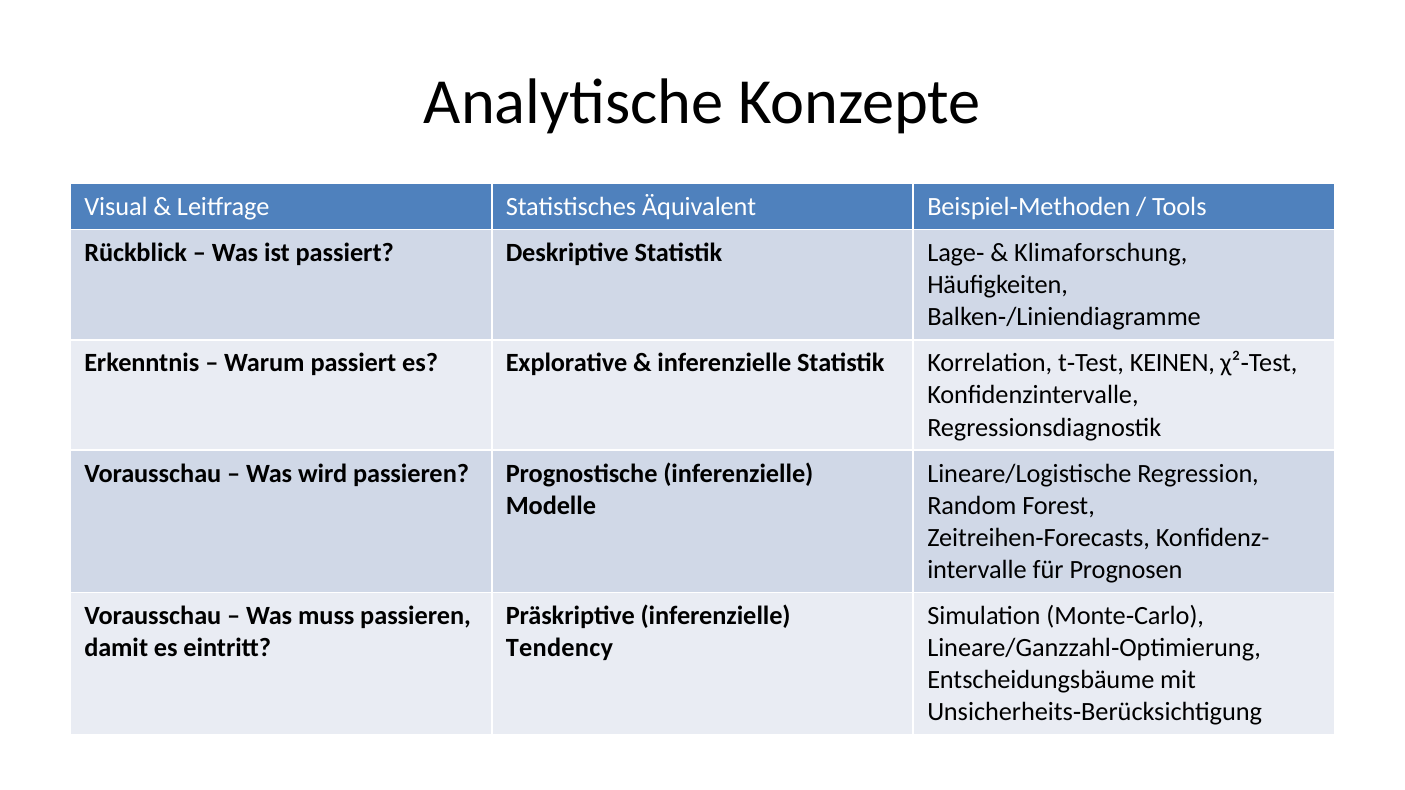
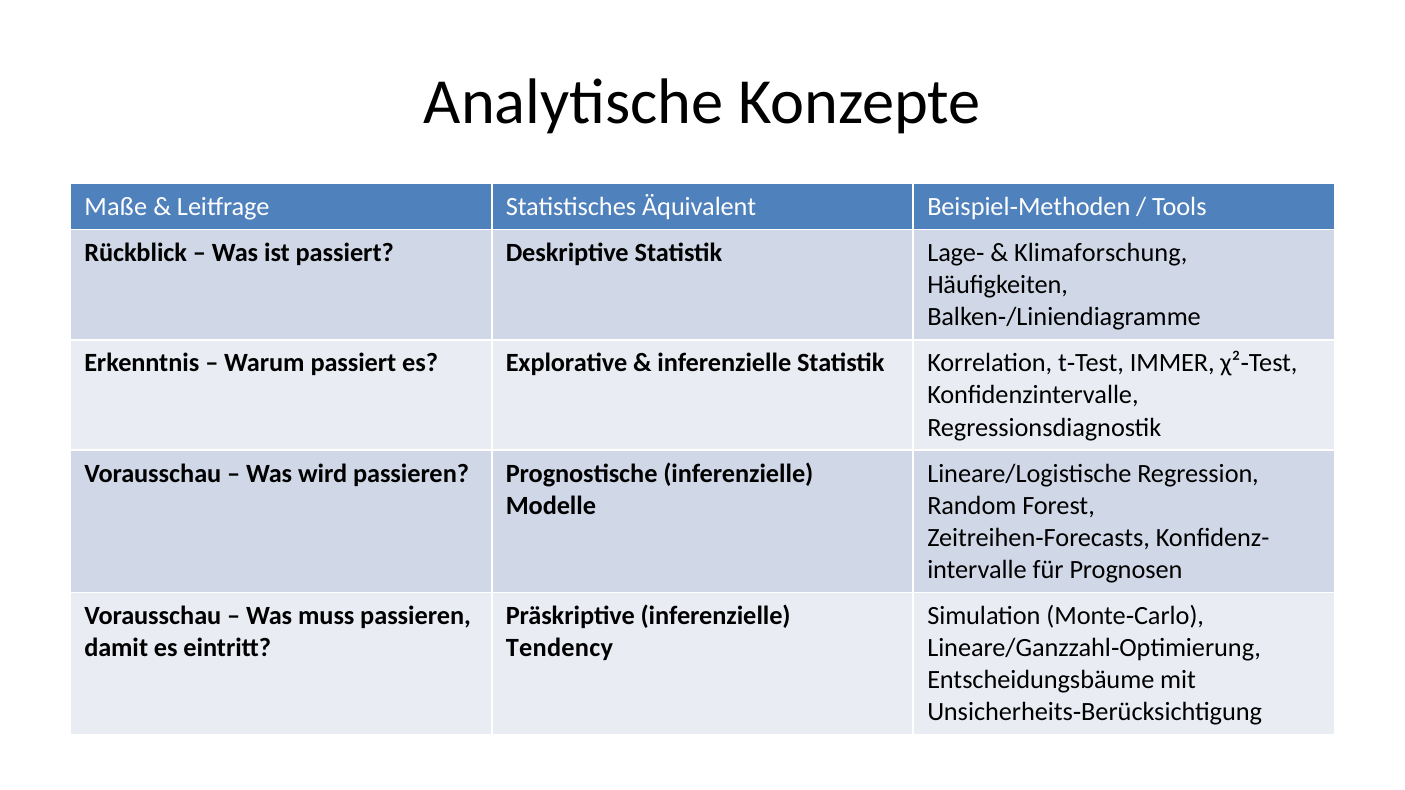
Visual: Visual -> Maße (116, 207)
KEINEN: KEINEN -> IMMER (1172, 363)
